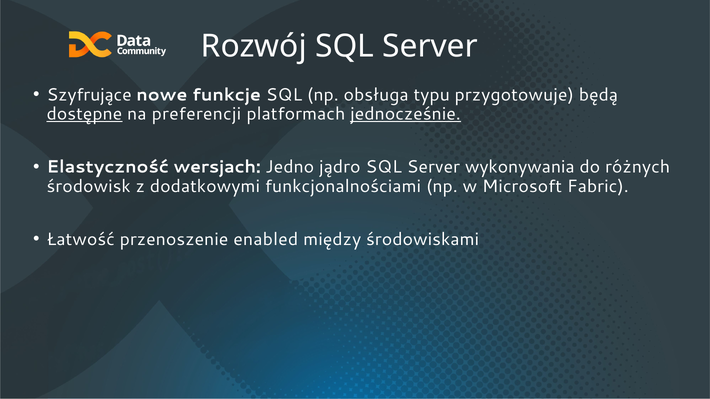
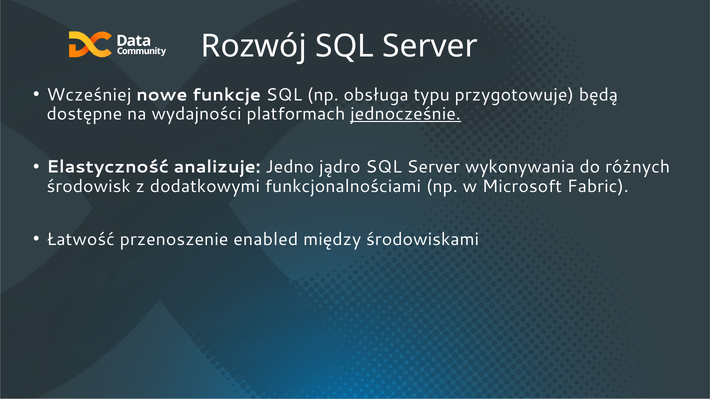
Szyfrujące: Szyfrujące -> Wcześniej (89, 95)
dostępne underline: present -> none (84, 114)
preferencji: preferencji -> wydajności (197, 114)
wersjach: wersjach -> analizuje (217, 167)
